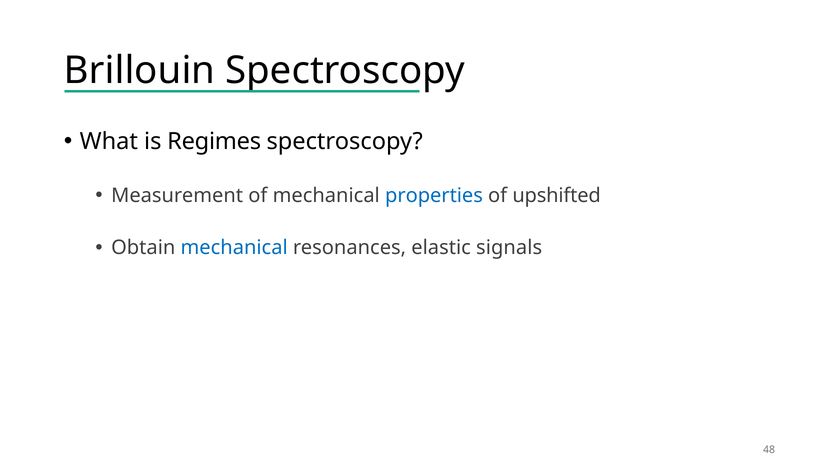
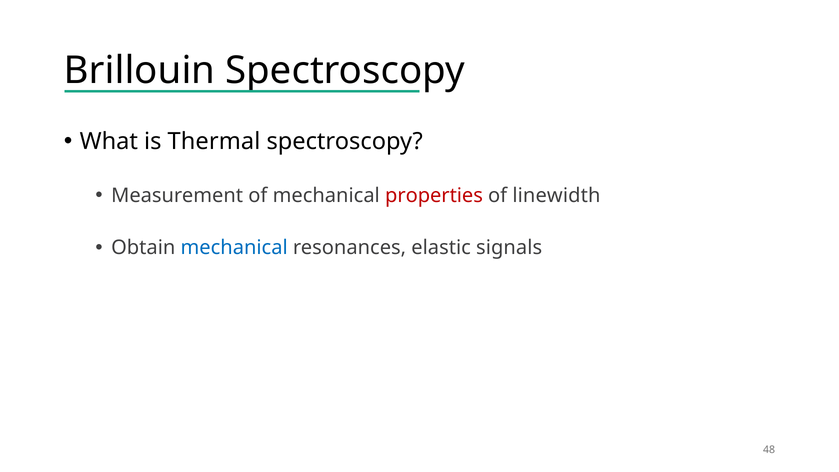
Regimes: Regimes -> Thermal (214, 141)
properties colour: blue -> red (434, 195)
upshifted: upshifted -> linewidth (556, 195)
